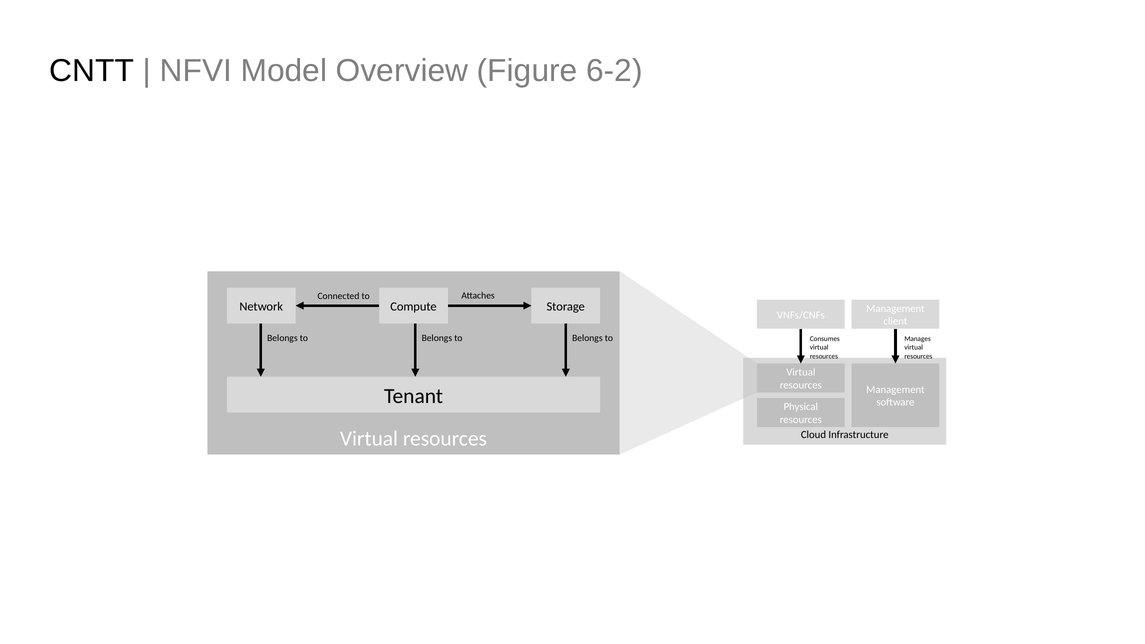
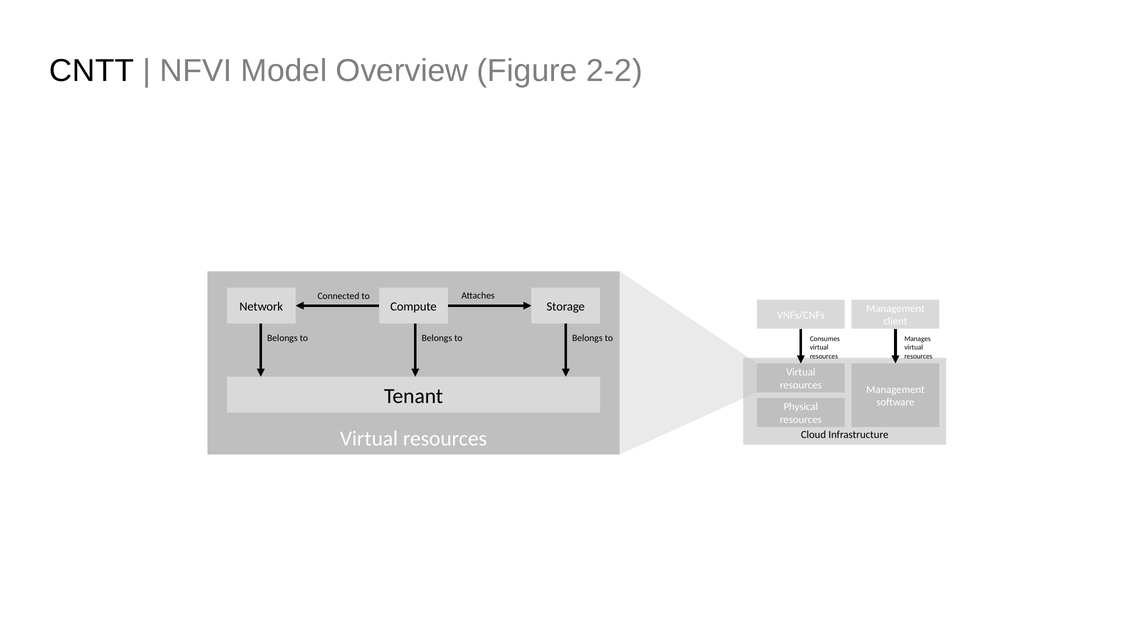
6-2: 6-2 -> 2-2 (614, 71)
